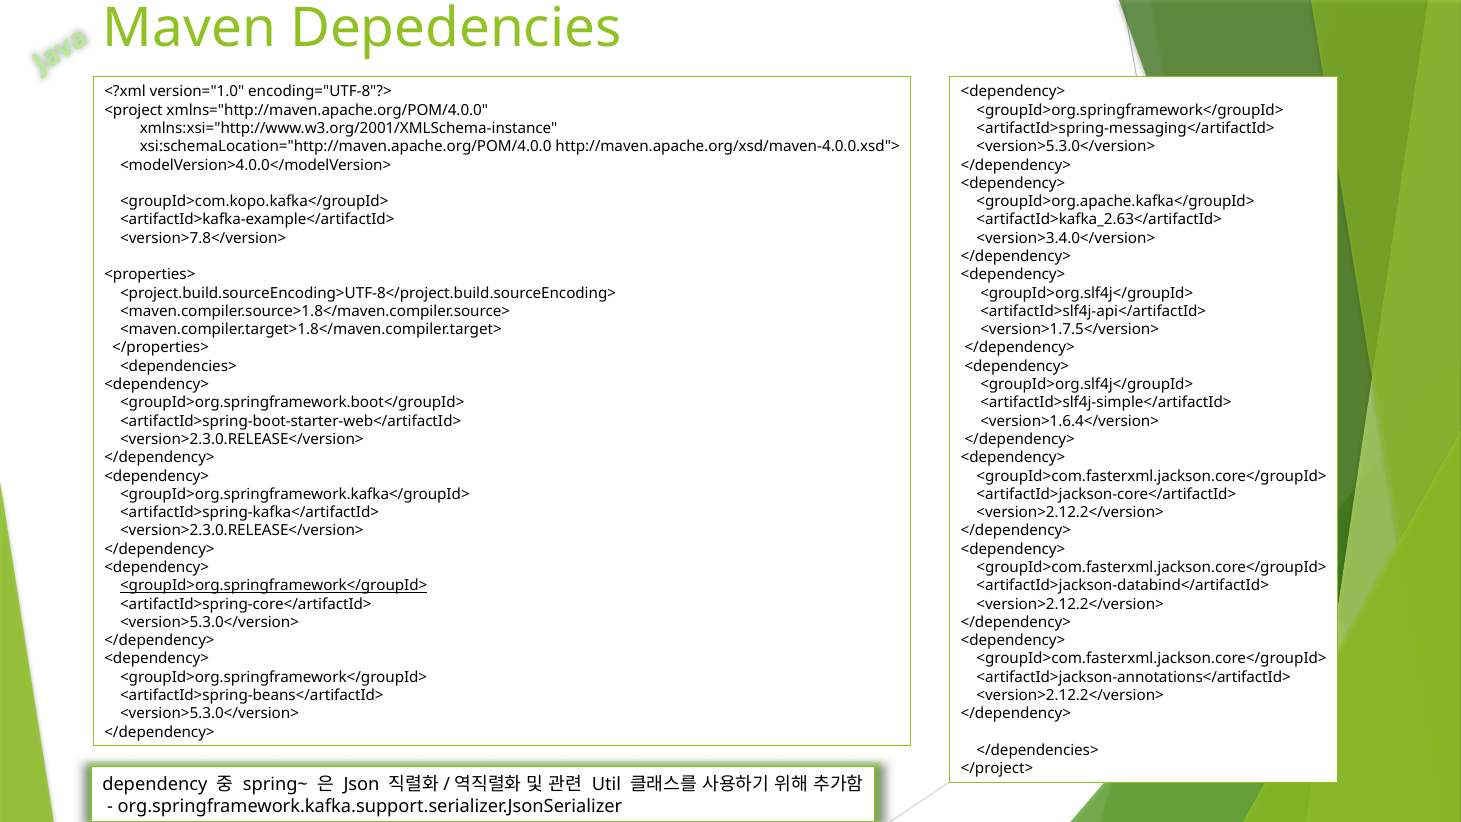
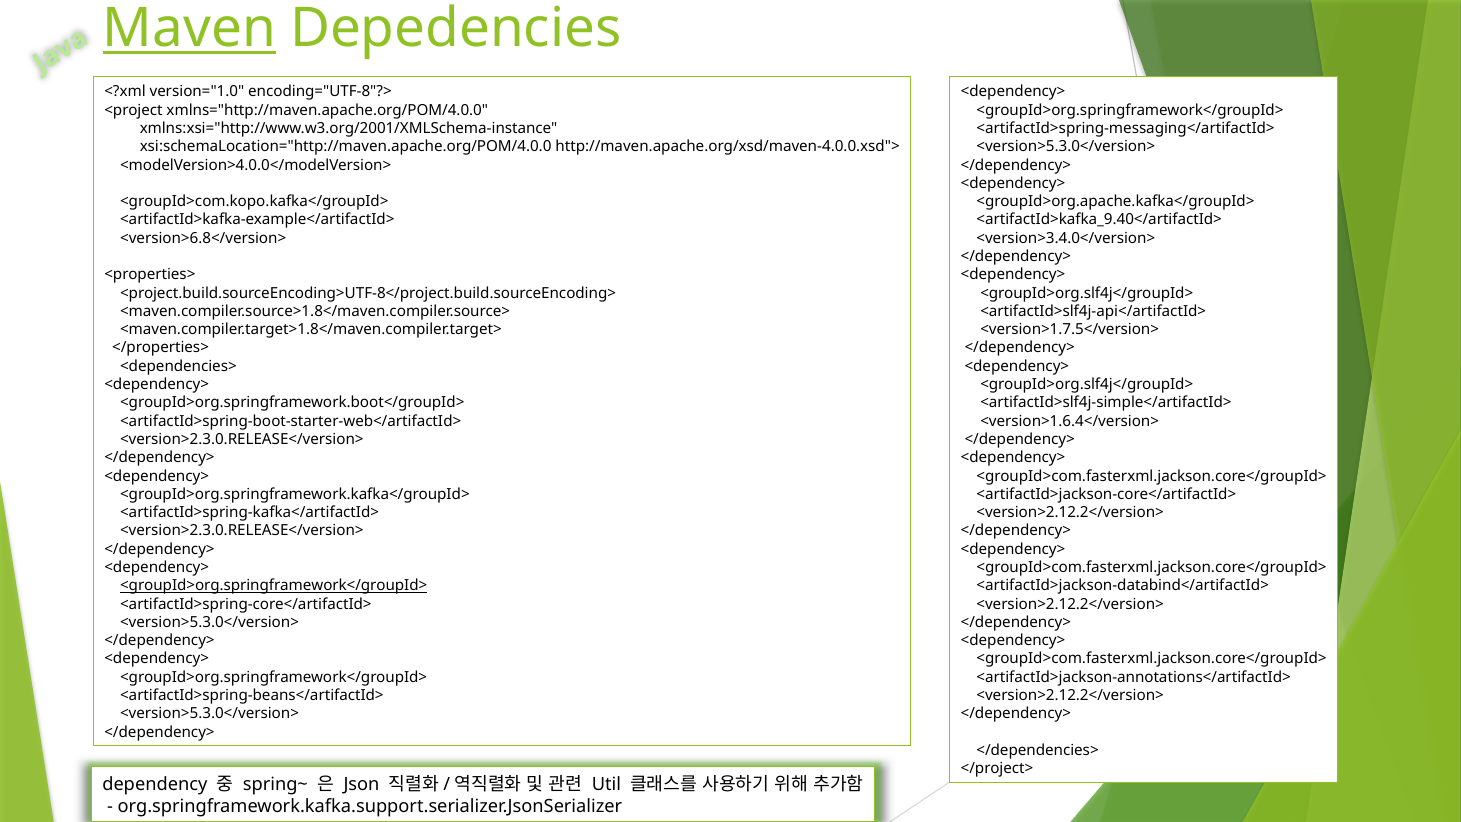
Maven underline: none -> present (189, 29)
<artifactId>kafka_2.63</artifactId>: <artifactId>kafka_2.63</artifactId> -> <artifactId>kafka_9.40</artifactId> (1099, 220)
<version>7.8</version>: <version>7.8</version> -> <version>6.8</version> (203, 238)
